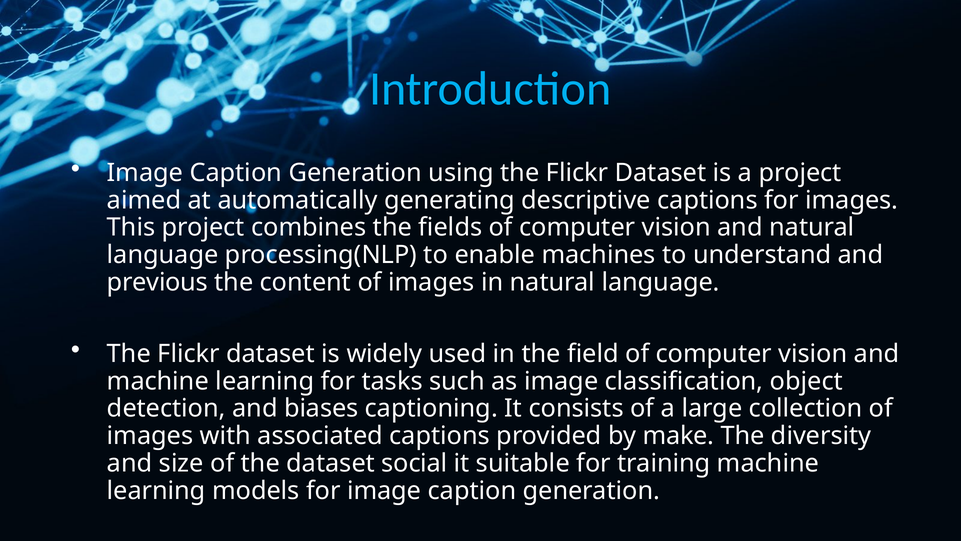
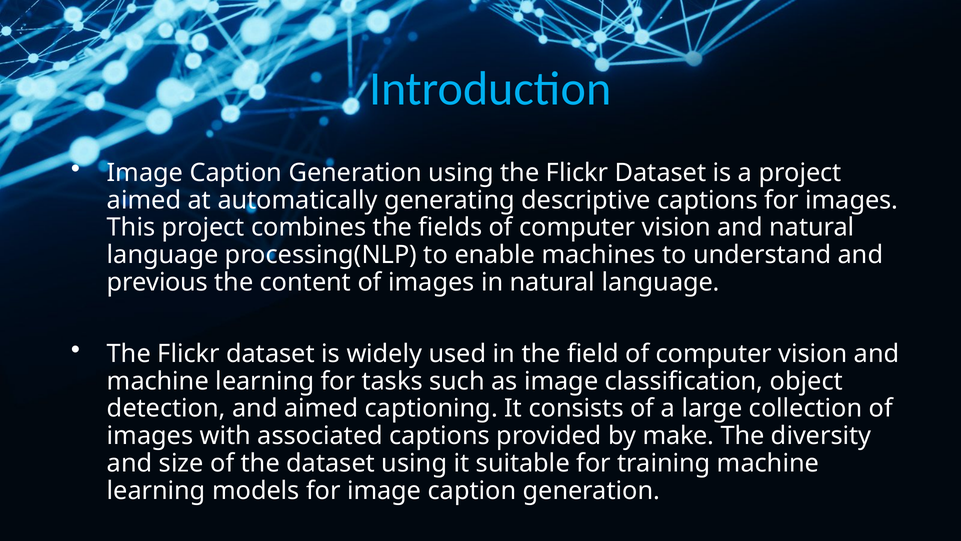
and biases: biases -> aimed (321, 408)
dataset social: social -> using (414, 463)
